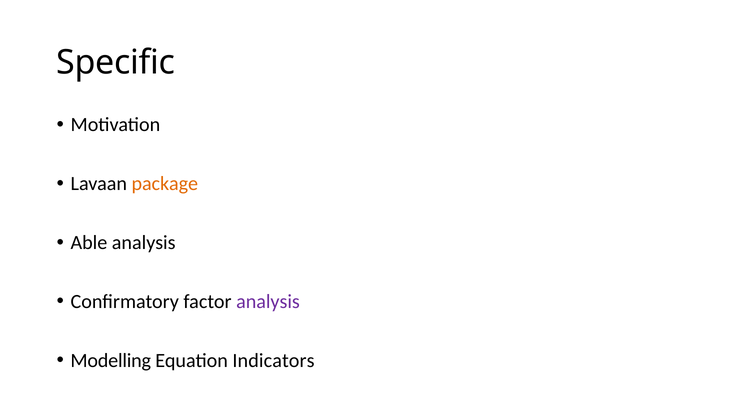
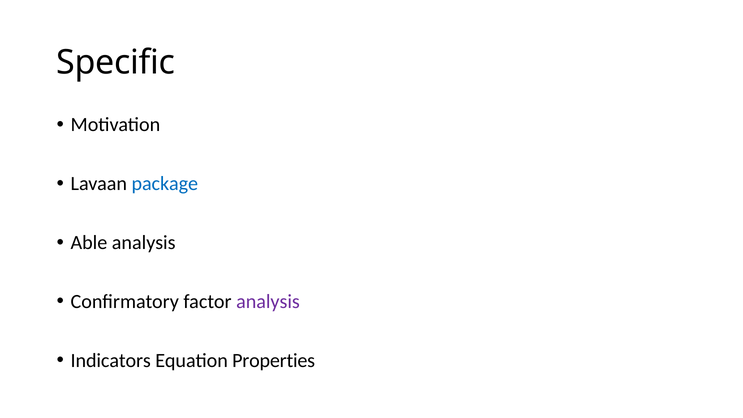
package colour: orange -> blue (165, 184)
Modelling: Modelling -> Indicators (111, 360)
Indicators: Indicators -> Properties (274, 360)
